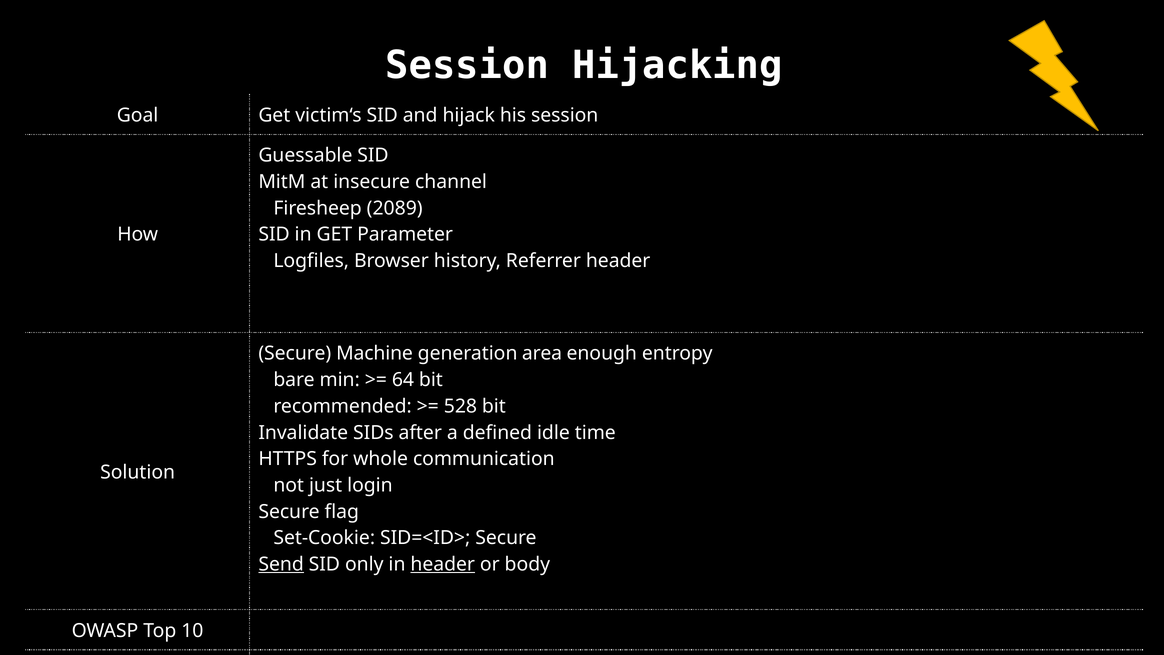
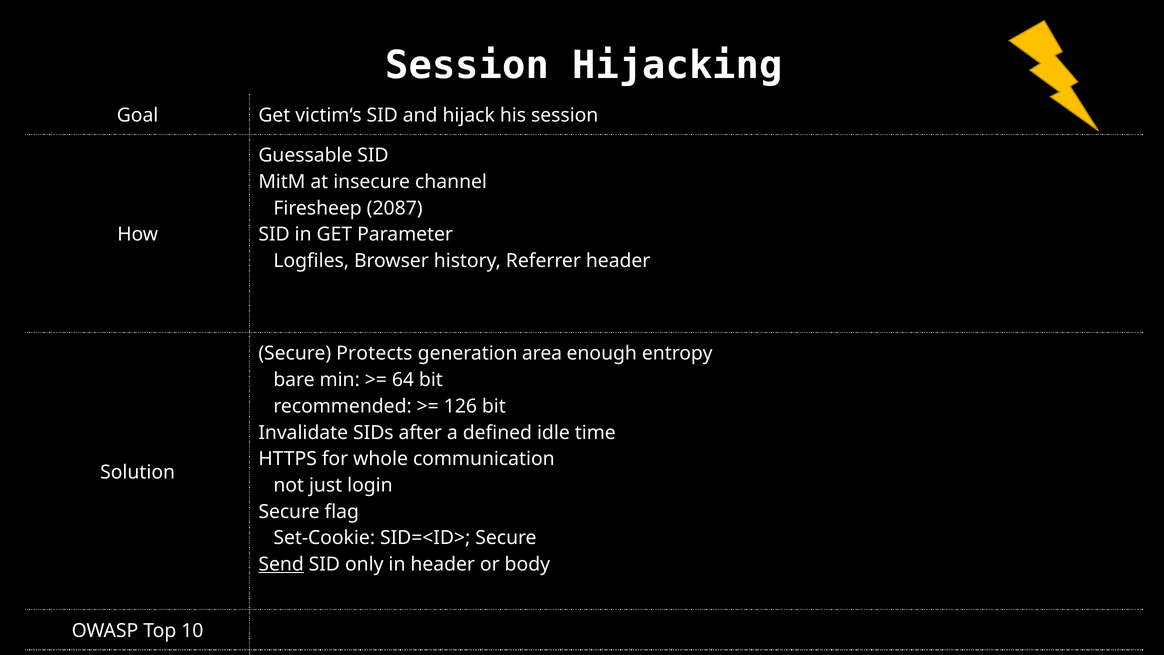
2089: 2089 -> 2087 (395, 208)
Machine: Machine -> Protects (374, 353)
528: 528 -> 126 (460, 406)
header underline: present -> none (443, 564)
